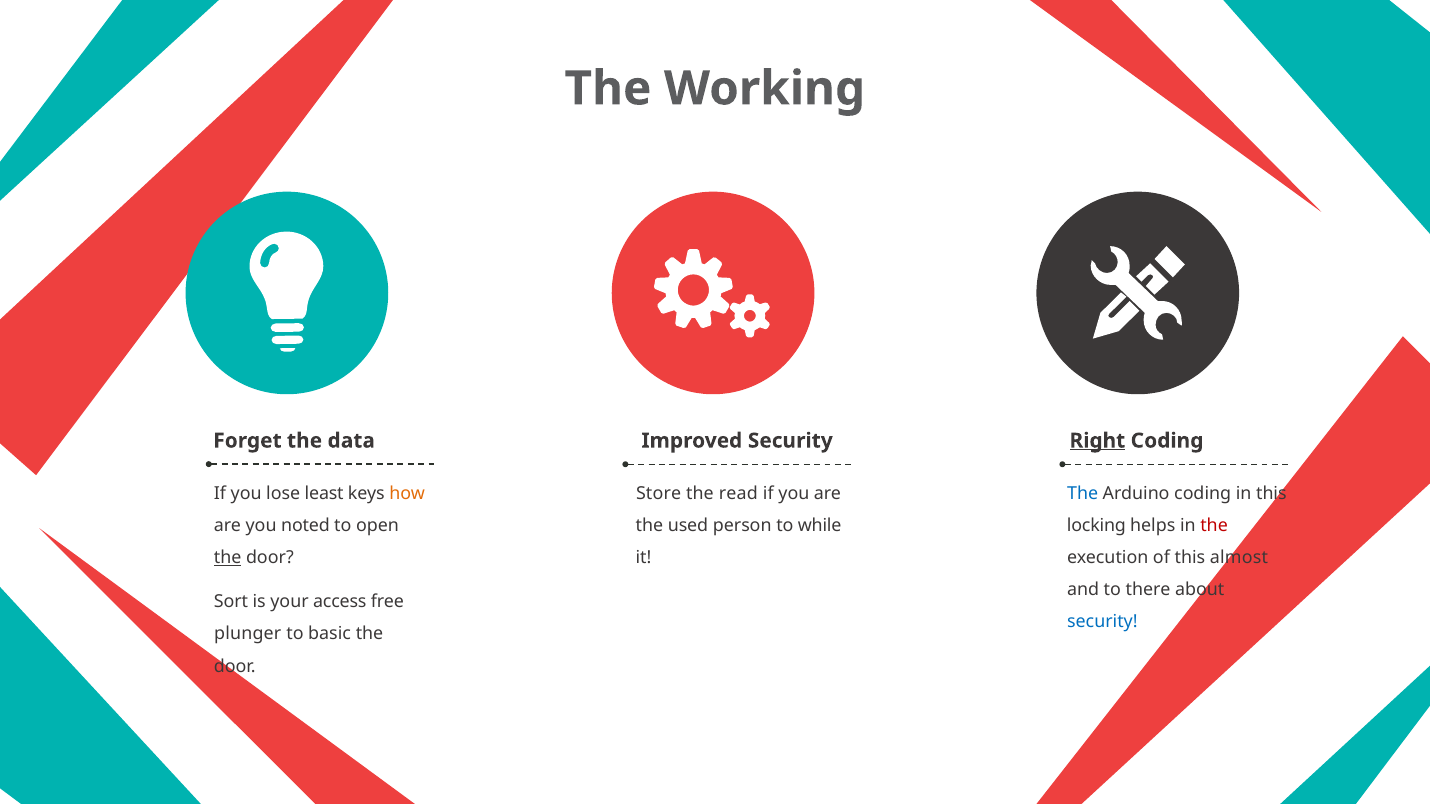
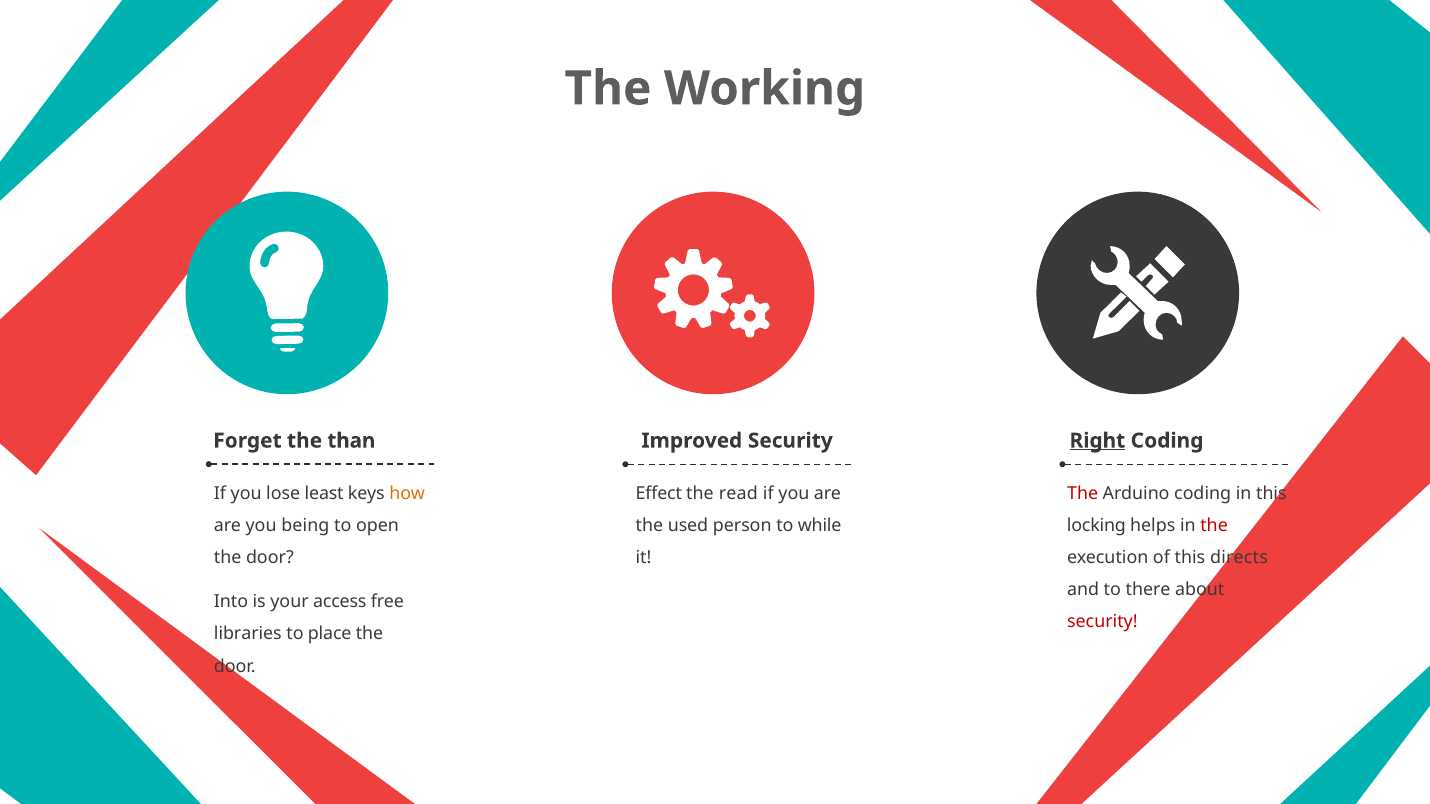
data: data -> than (351, 441)
Store: Store -> Effect (659, 494)
The colour: blue -> red (1083, 494)
noted: noted -> being (305, 526)
the underline: present -> none (228, 558)
almost: almost -> directs (1239, 558)
Sort: Sort -> Into (231, 602)
security colour: blue -> red (1102, 622)
plunger: plunger -> libraries (248, 634)
basic: basic -> place (330, 634)
